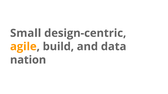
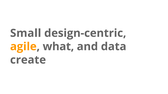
build: build -> what (58, 47)
nation: nation -> create (28, 60)
